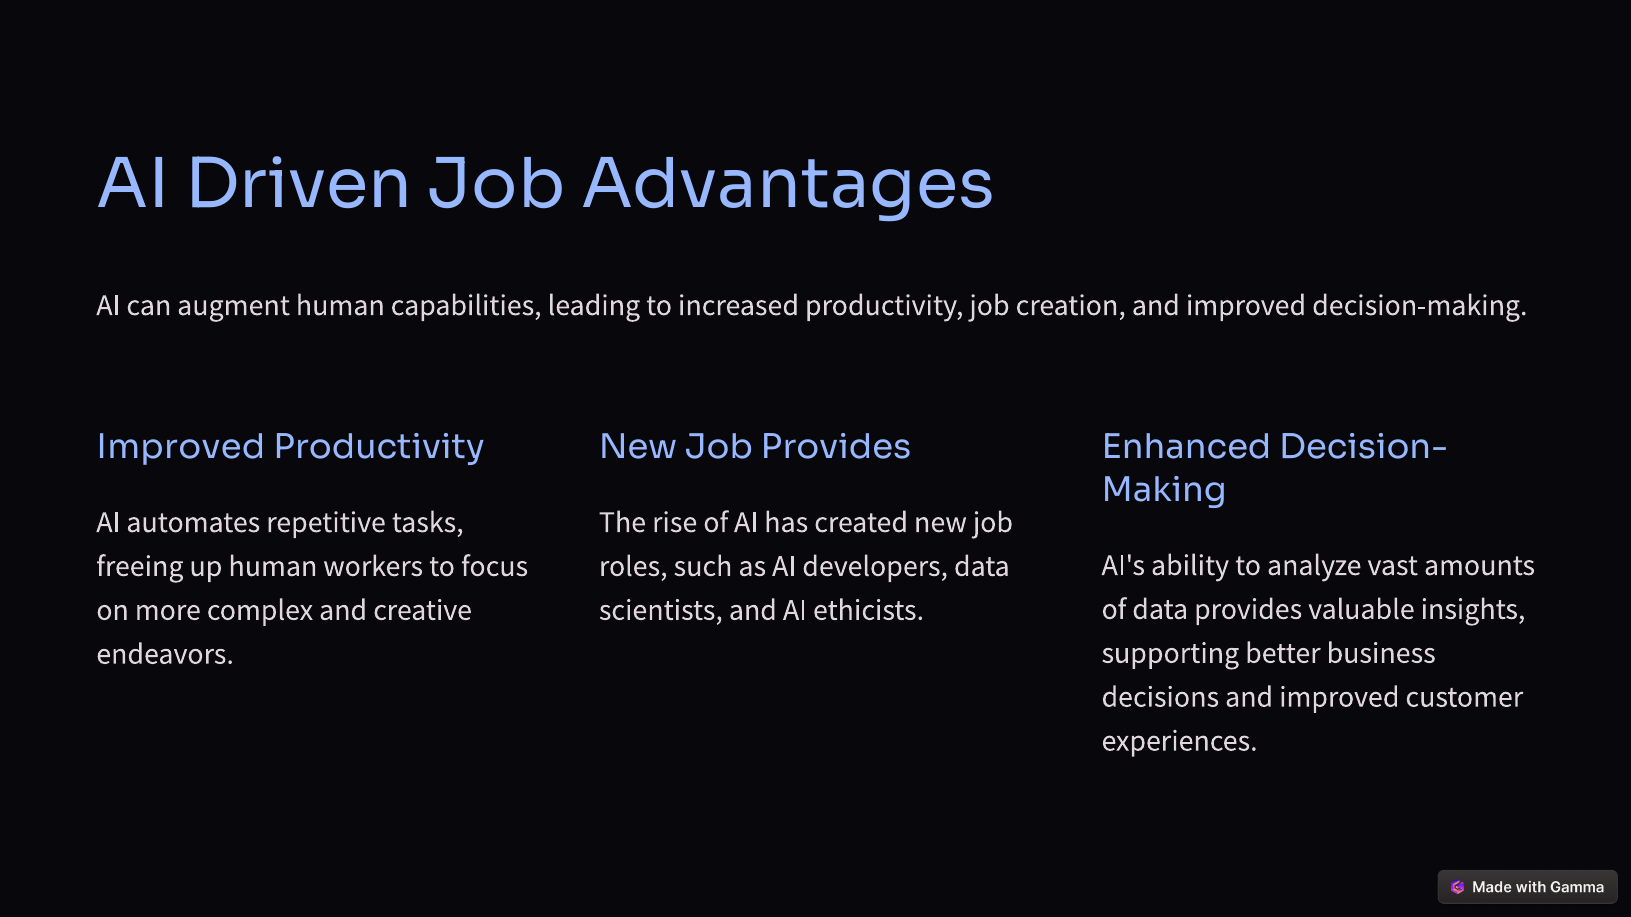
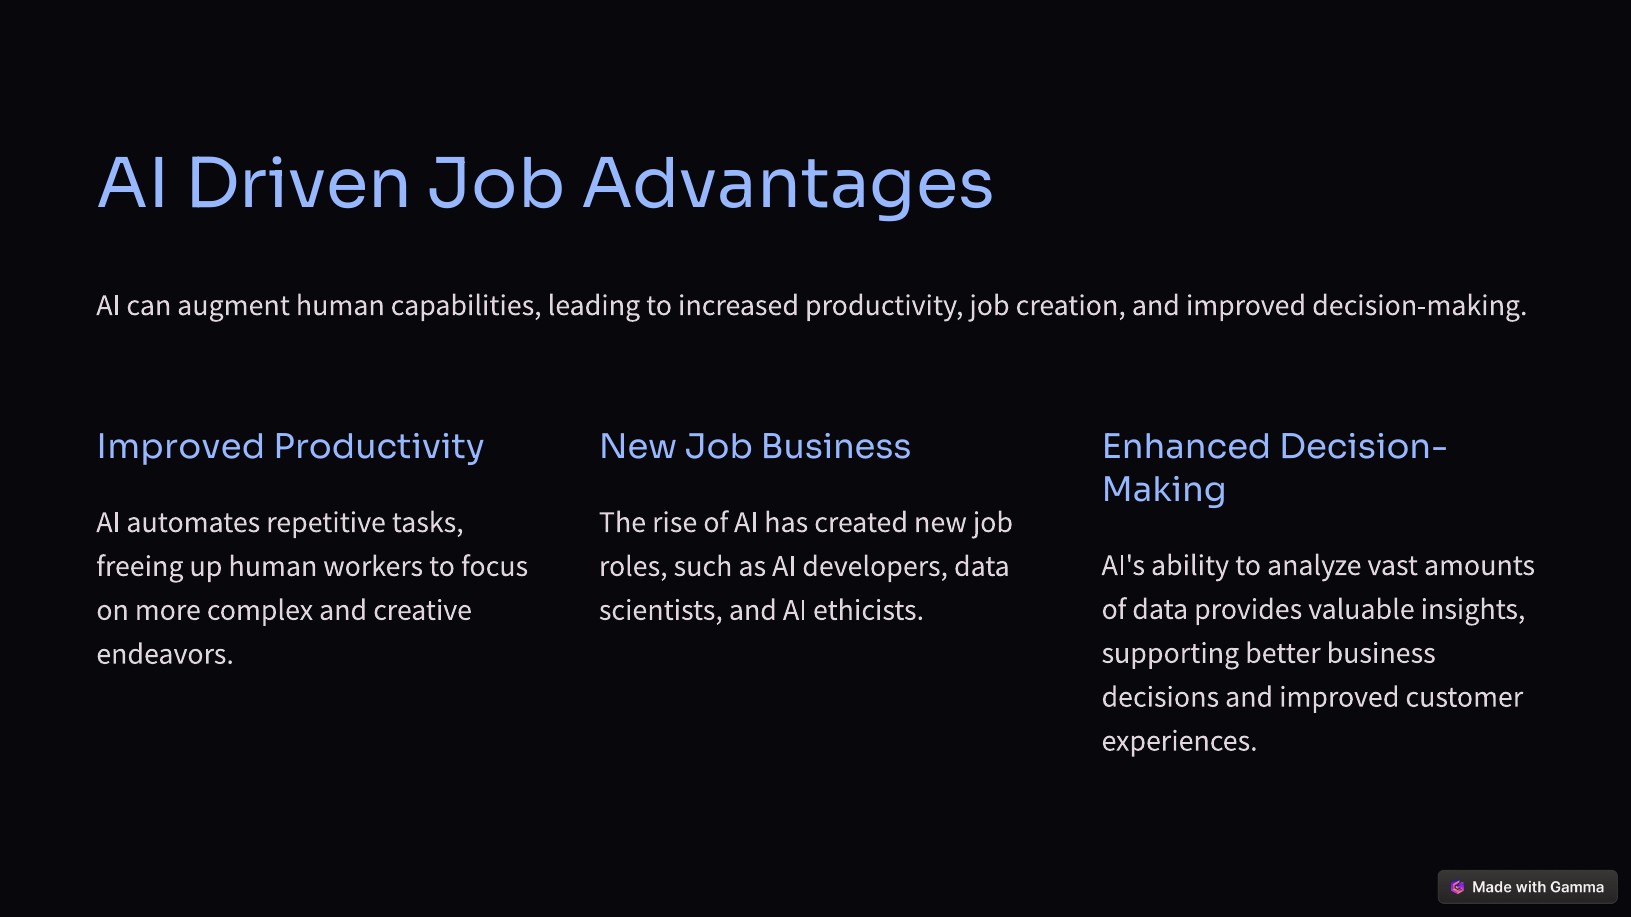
Job Provides: Provides -> Business (836, 448)
